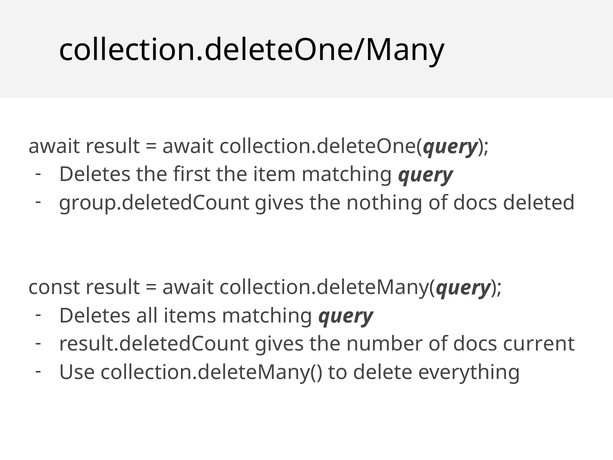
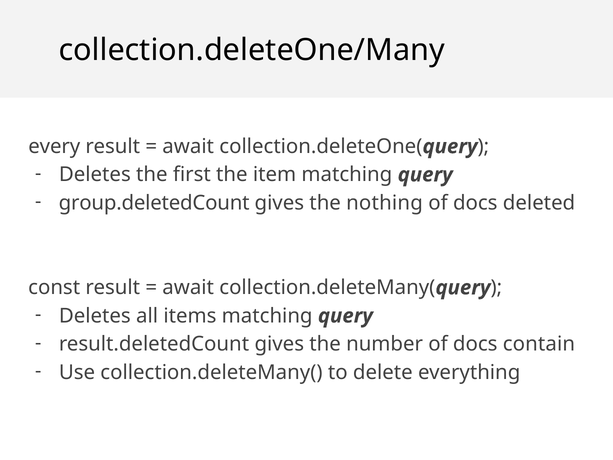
await: await -> every (54, 146)
current: current -> contain (539, 344)
